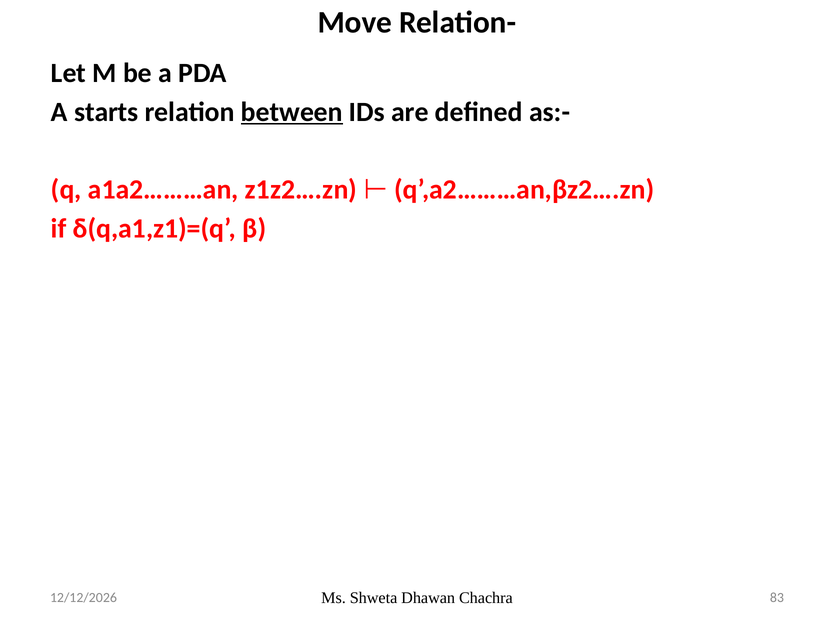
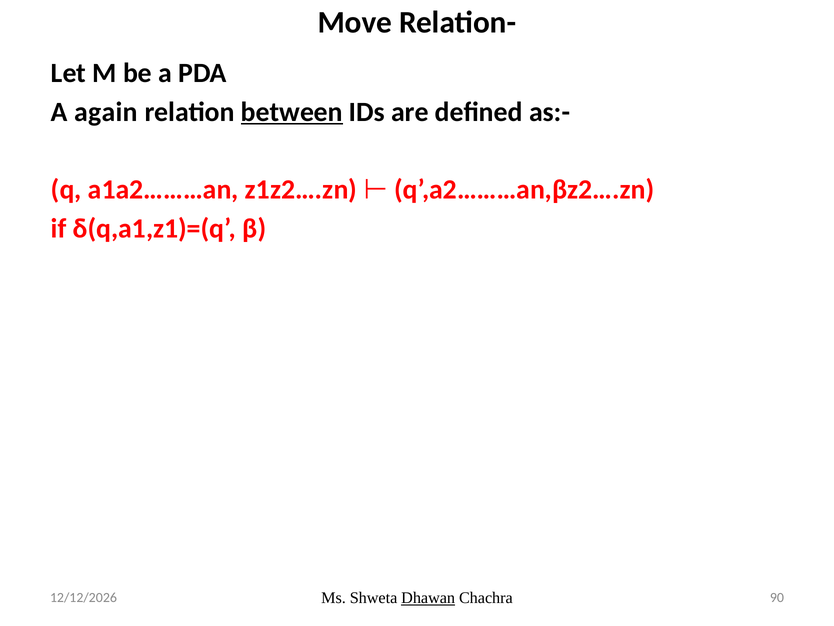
starts: starts -> again (106, 112)
Dhawan underline: none -> present (428, 597)
83: 83 -> 90 (777, 597)
